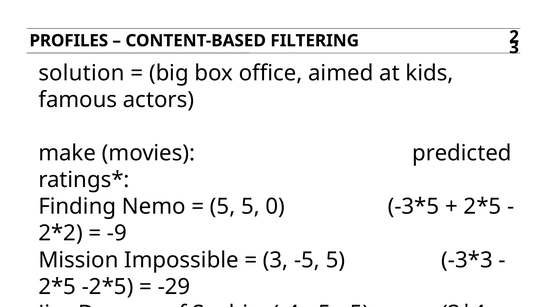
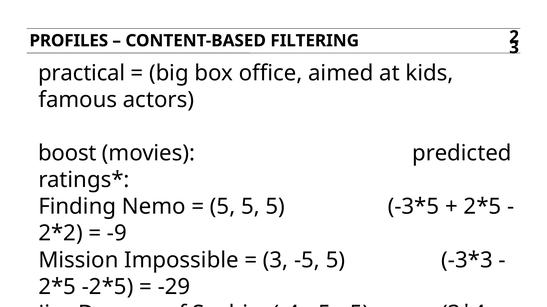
solution: solution -> practical (82, 73)
make: make -> boost (67, 153)
5 5 0: 0 -> 5 (275, 207)
